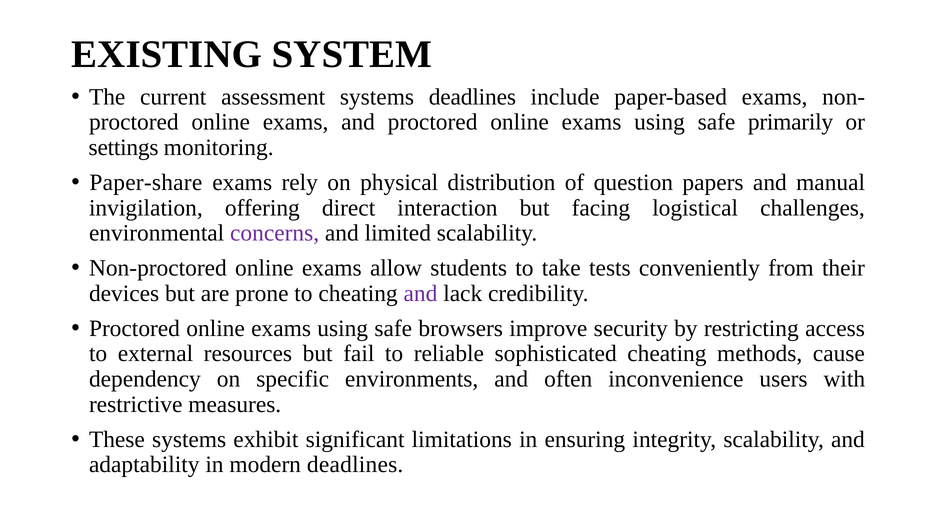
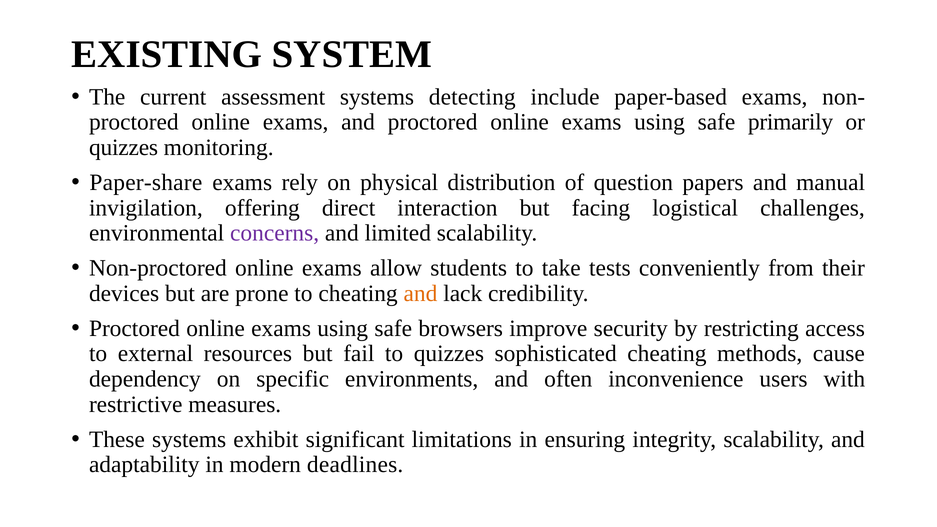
systems deadlines: deadlines -> detecting (472, 97)
settings: settings -> quizzes (124, 147)
and colour: purple -> orange (420, 293)
to reliable: reliable -> quizzes (449, 354)
